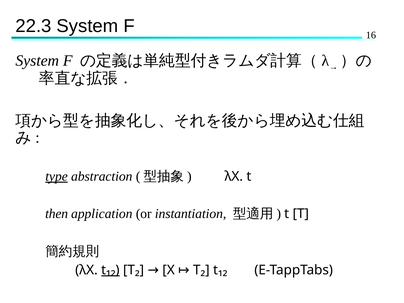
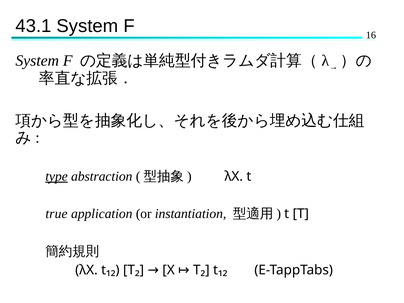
22.3: 22.3 -> 43.1 (33, 26)
then: then -> true (56, 214)
t₁₂ underline: present -> none (110, 270)
